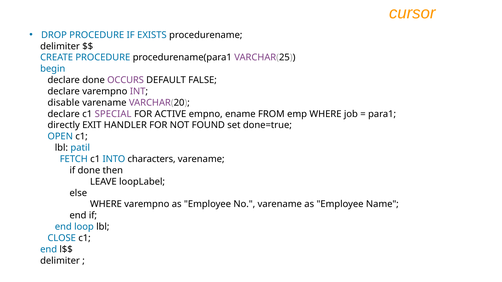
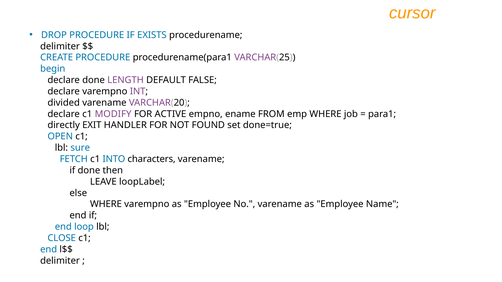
OCCURS: OCCURS -> LENGTH (126, 80)
disable: disable -> divided (64, 103)
SPECIAL: SPECIAL -> MODIFY (113, 114)
patil: patil -> sure (80, 148)
